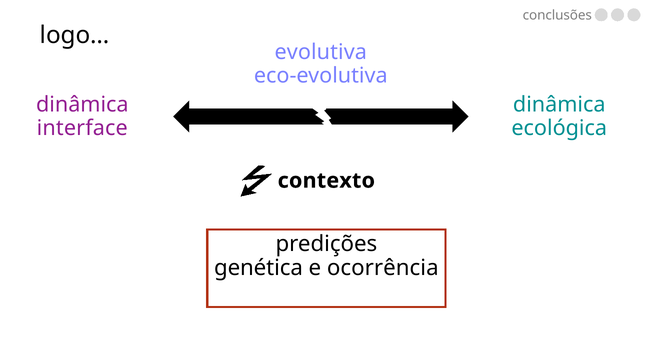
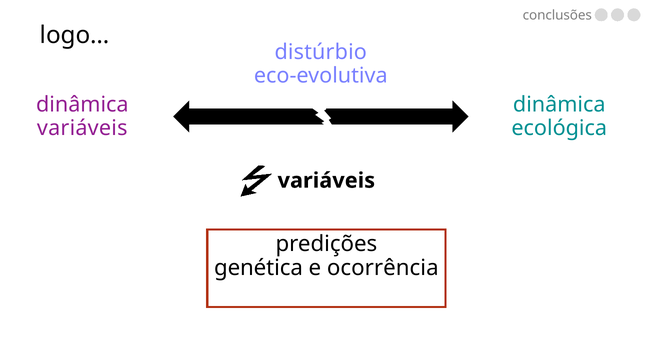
evolutiva: evolutiva -> distúrbio (321, 52)
interface: interface -> variáveis (82, 128)
contexto: contexto -> variáveis (326, 181)
